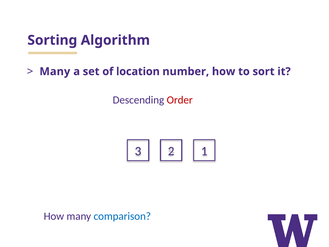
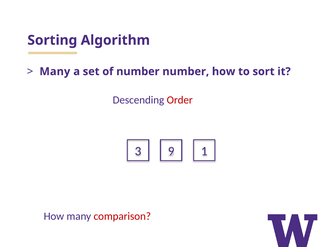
of location: location -> number (138, 71)
2: 2 -> 9 (171, 151)
comparison colour: blue -> red (122, 216)
